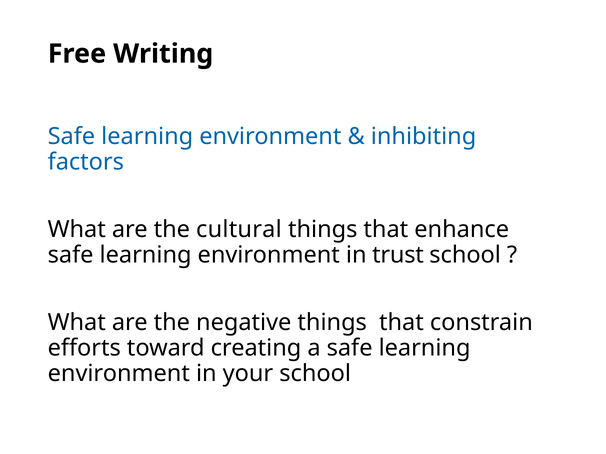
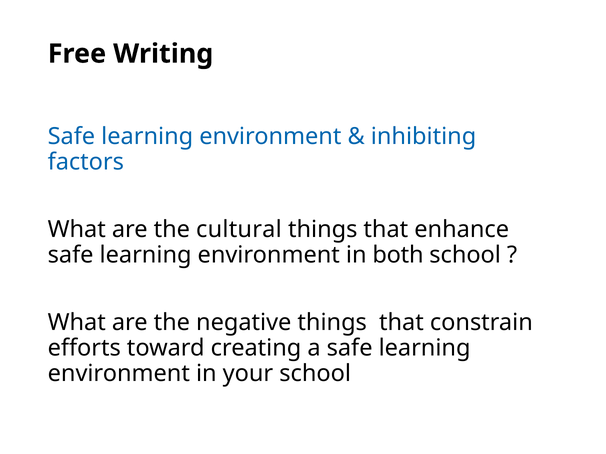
trust: trust -> both (398, 255)
